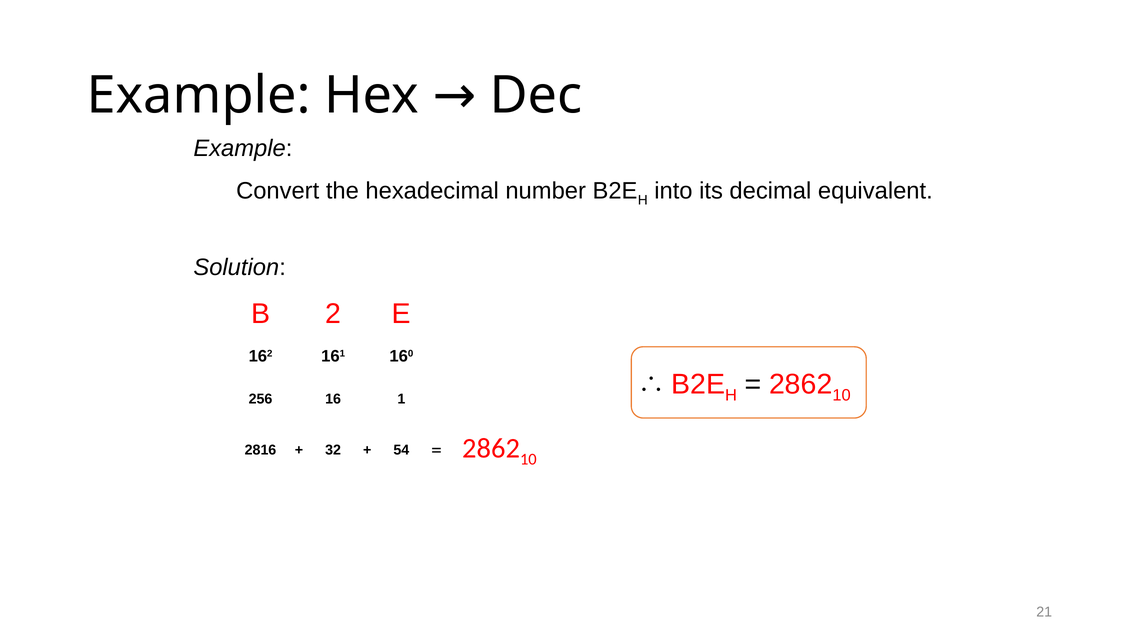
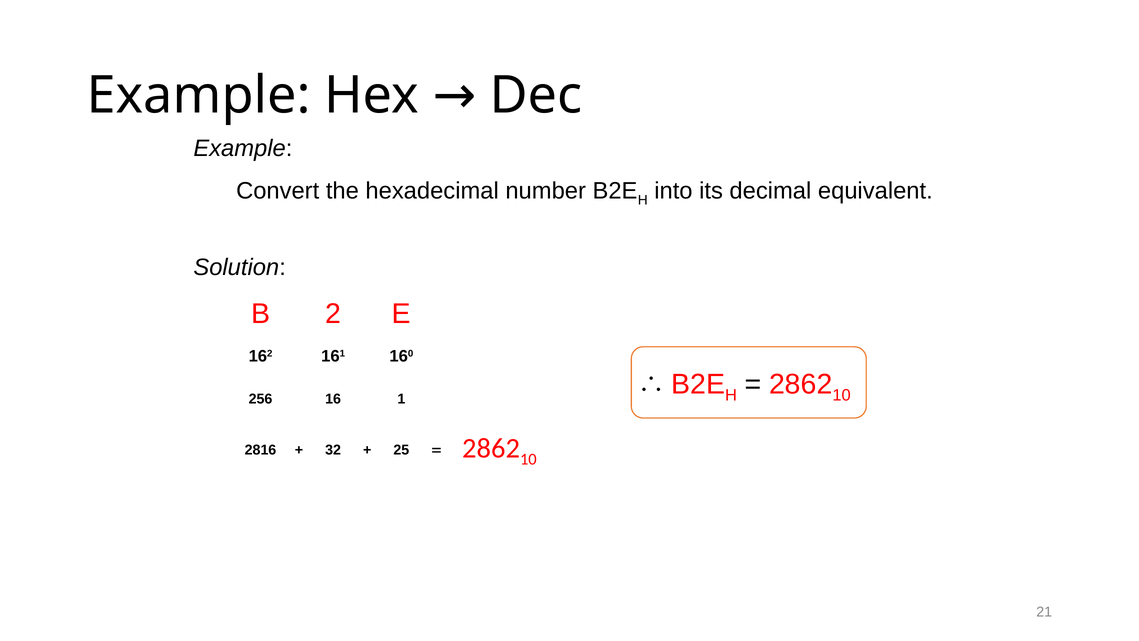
54: 54 -> 25 (401, 450)
